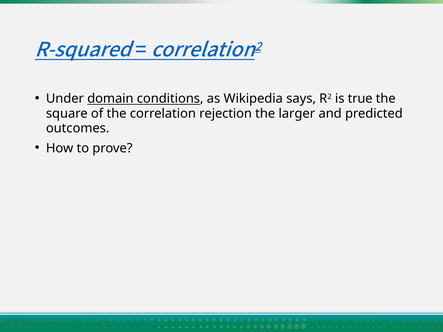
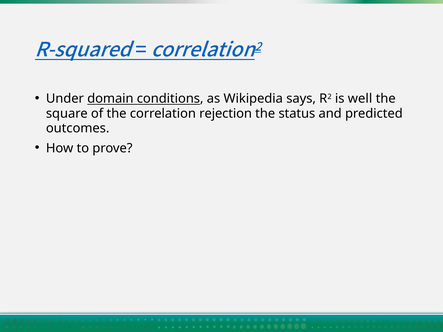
true: true -> well (360, 99)
larger: larger -> status (297, 114)
